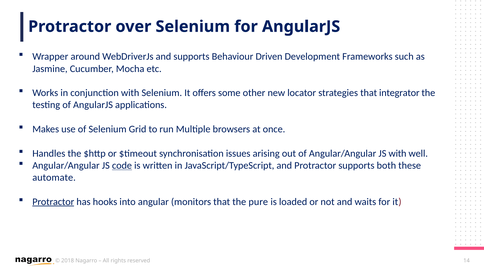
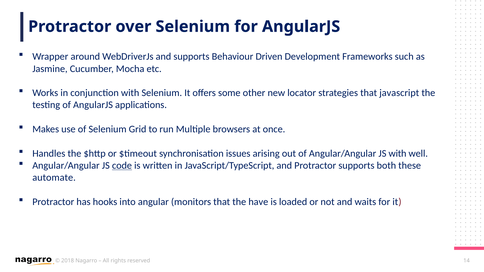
integrator: integrator -> javascript (399, 93)
Protractor underline: present -> none (53, 202)
pure: pure -> have (258, 202)
